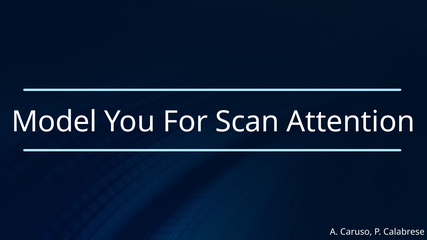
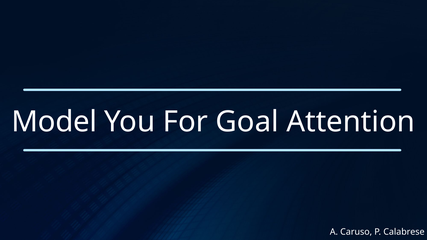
Scan: Scan -> Goal (247, 122)
